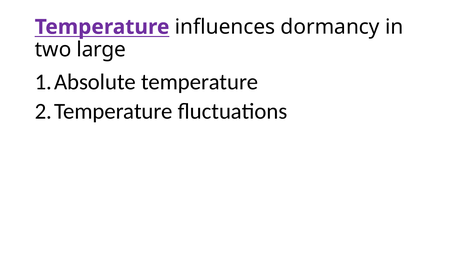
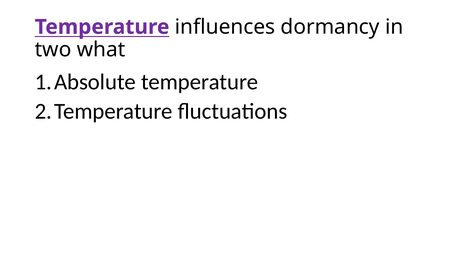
large: large -> what (101, 50)
